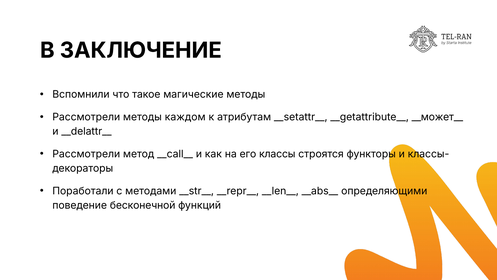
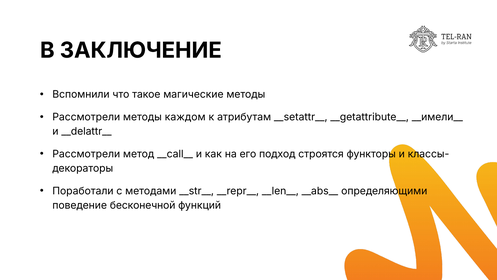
__может__: __может__ -> __имели__ (437, 117)
классы: классы -> подход (277, 154)
